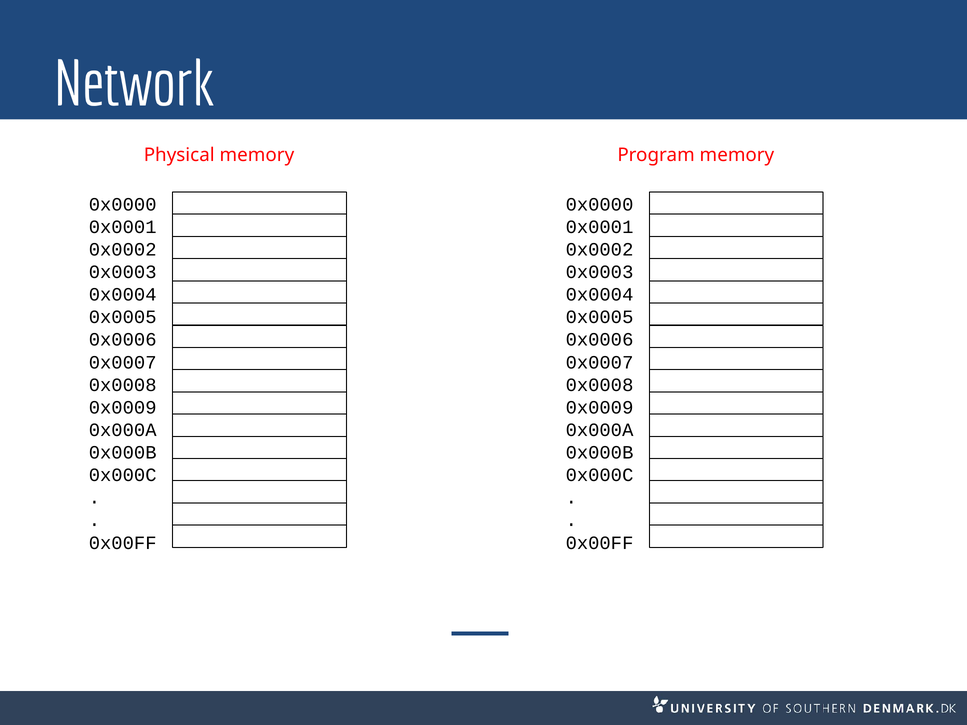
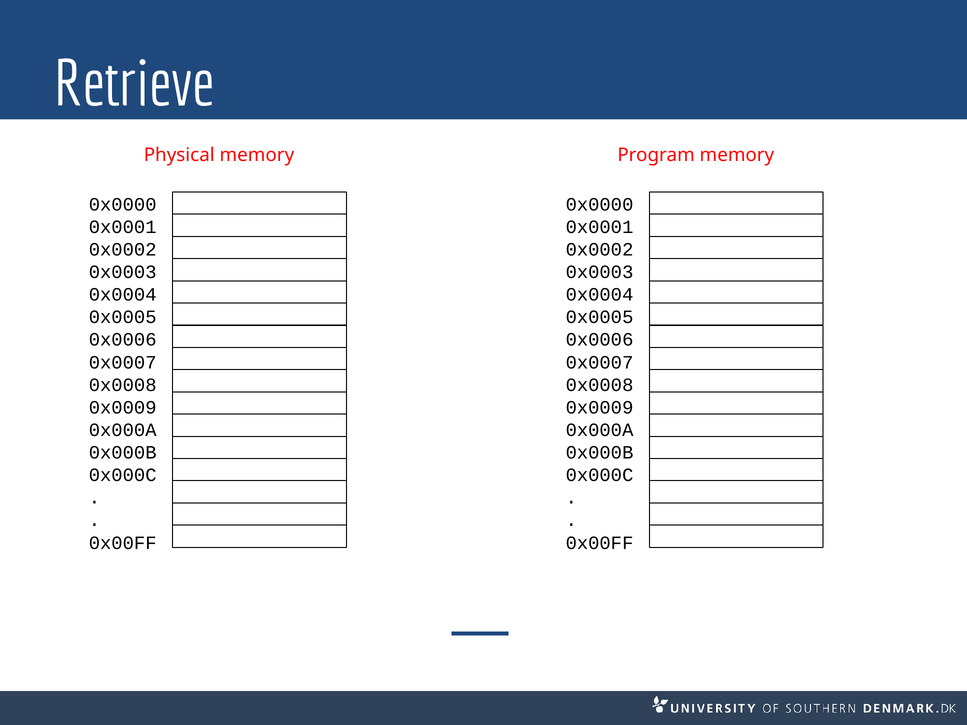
Network: Network -> Retrieve (134, 85)
